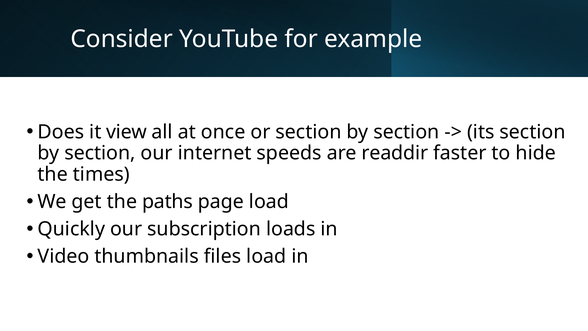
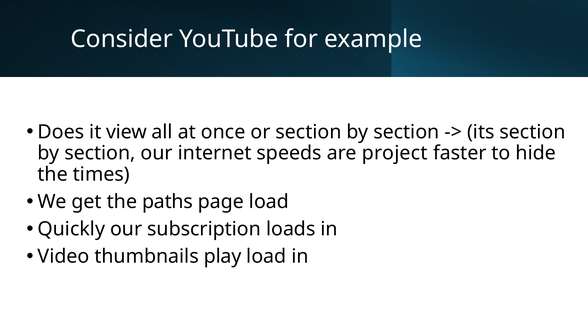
readdir: readdir -> project (395, 153)
files: files -> play (223, 256)
